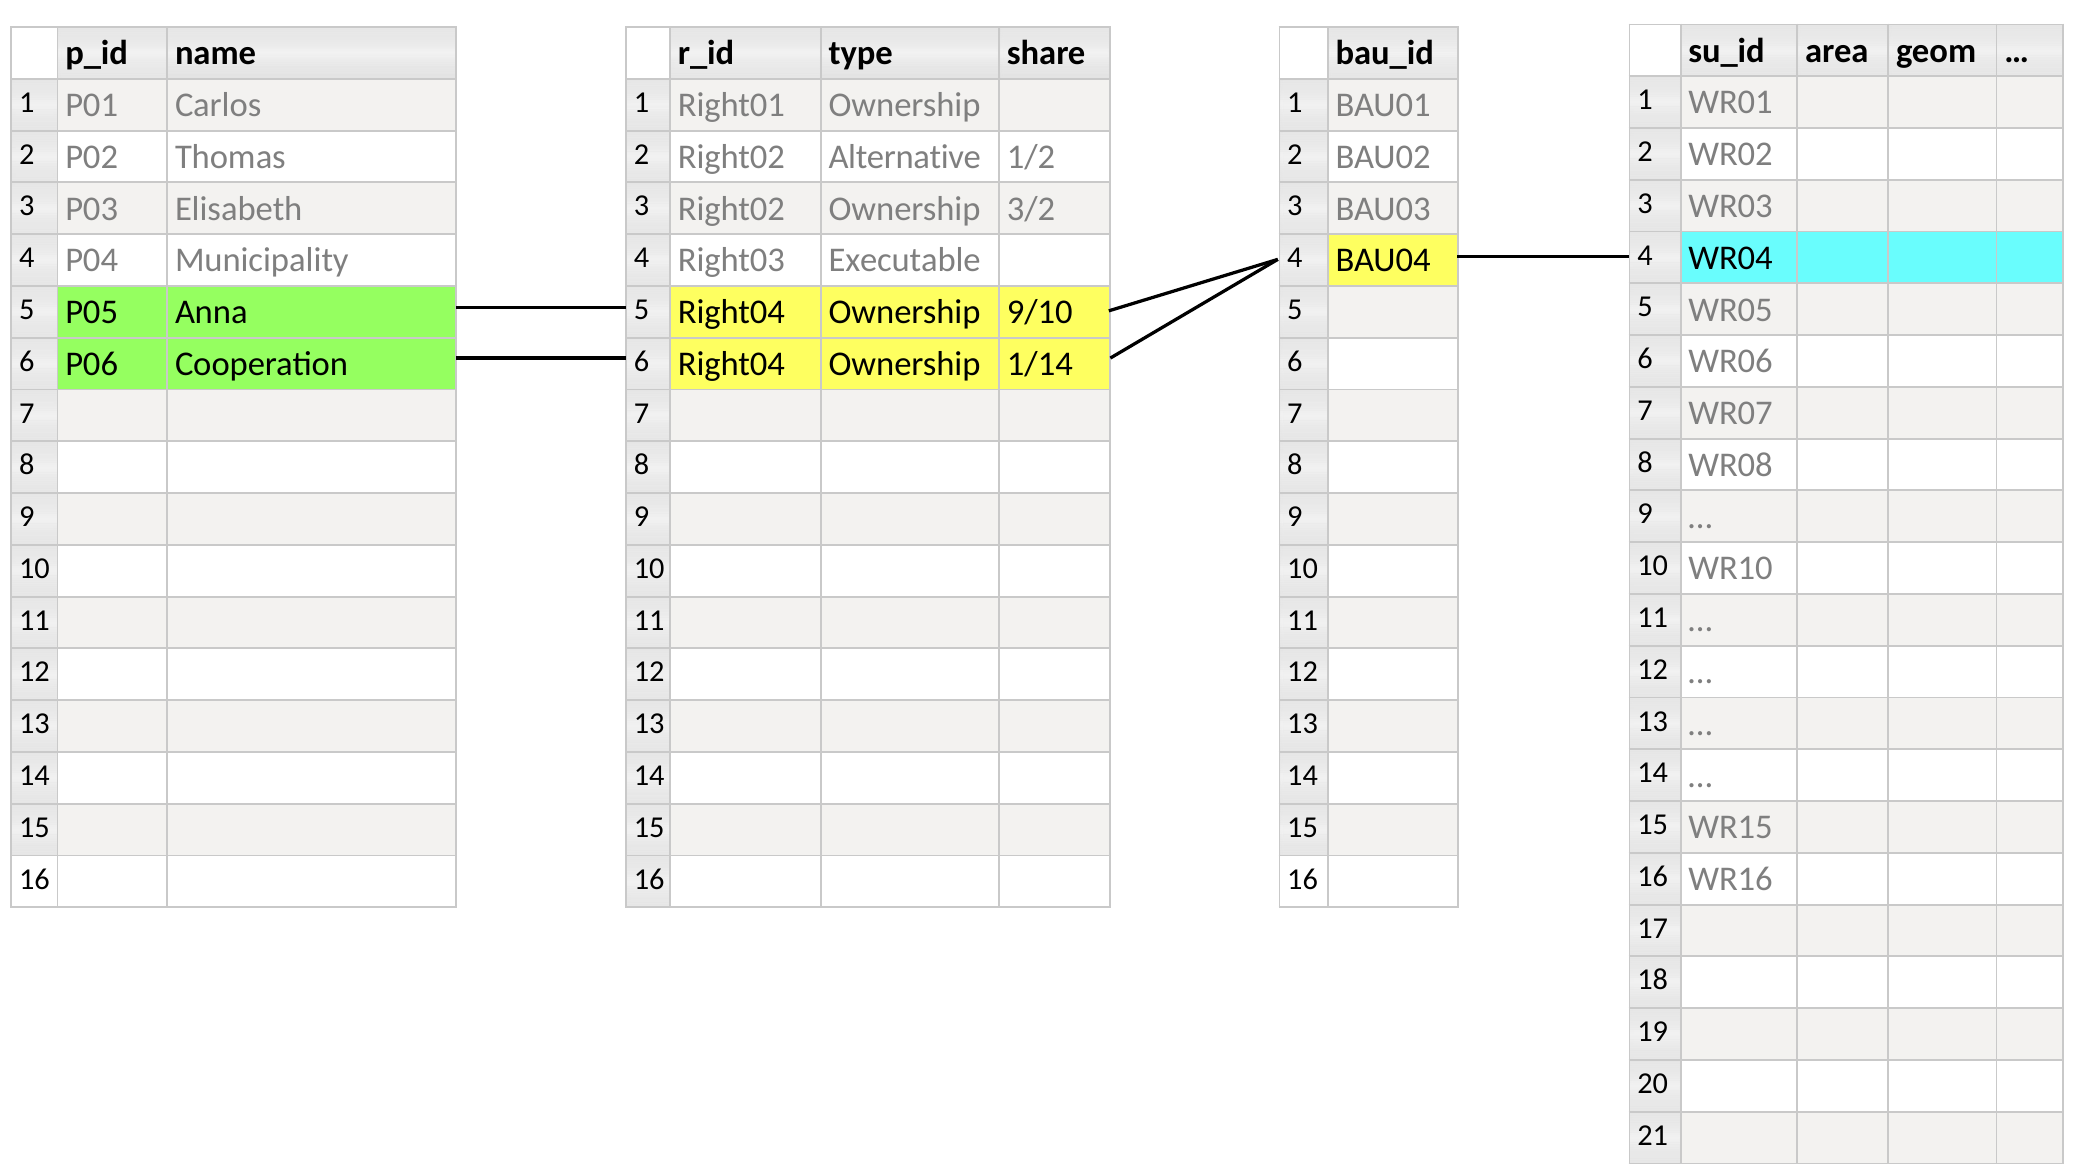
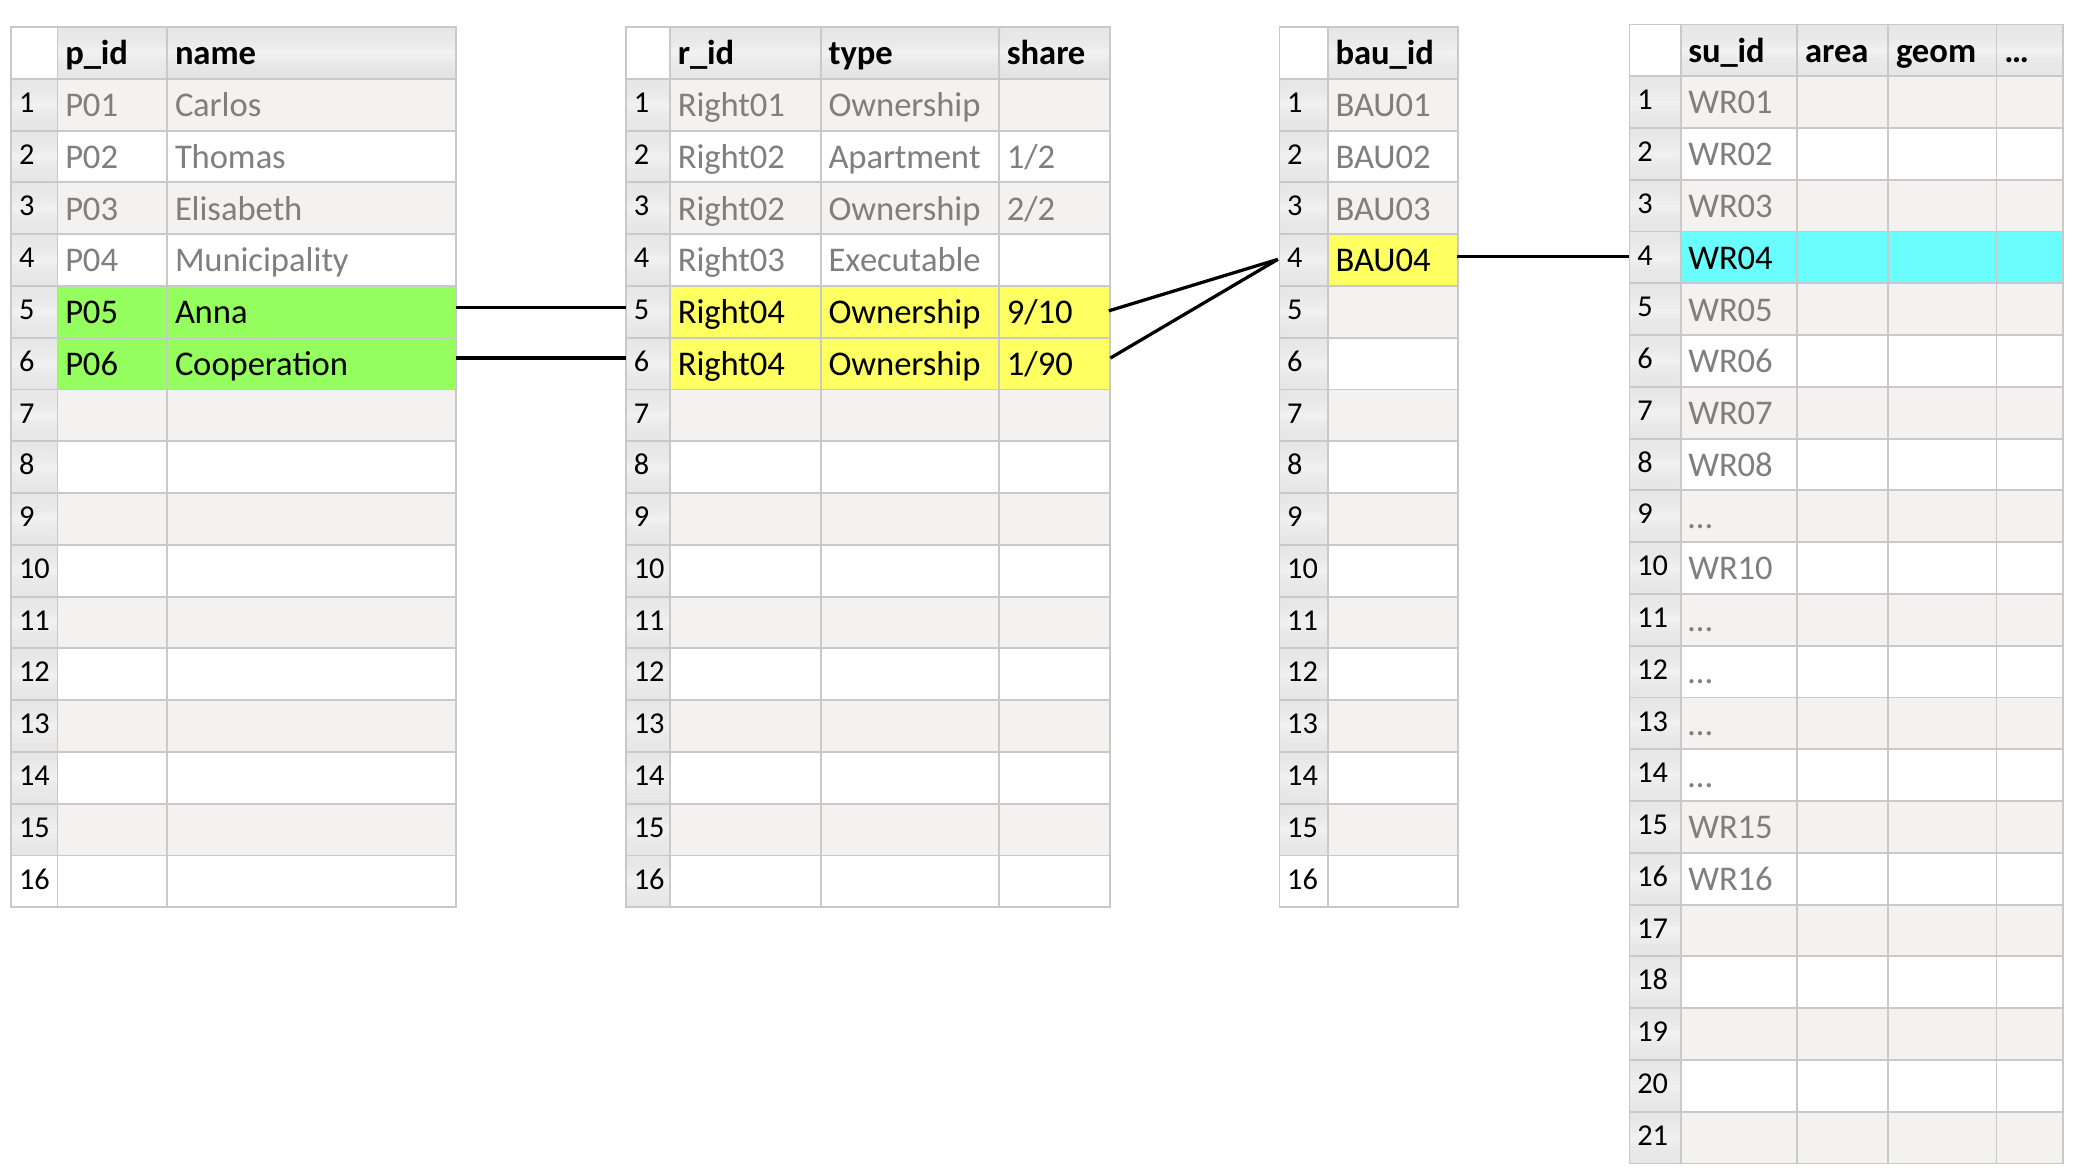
Alternative: Alternative -> Apartment (905, 157)
3/2: 3/2 -> 2/2 (1031, 209)
1/14: 1/14 -> 1/90 (1040, 364)
